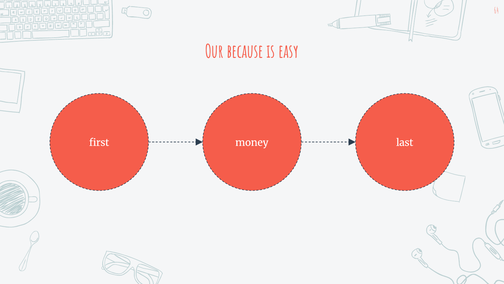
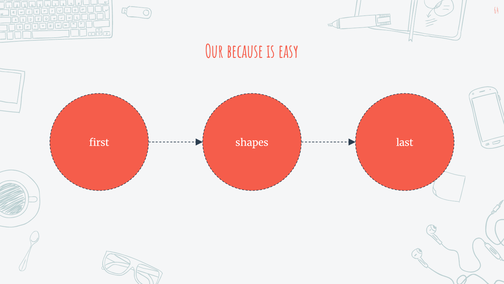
money: money -> shapes (252, 142)
